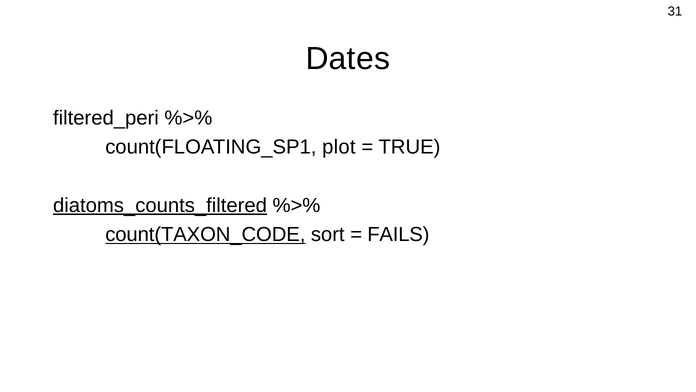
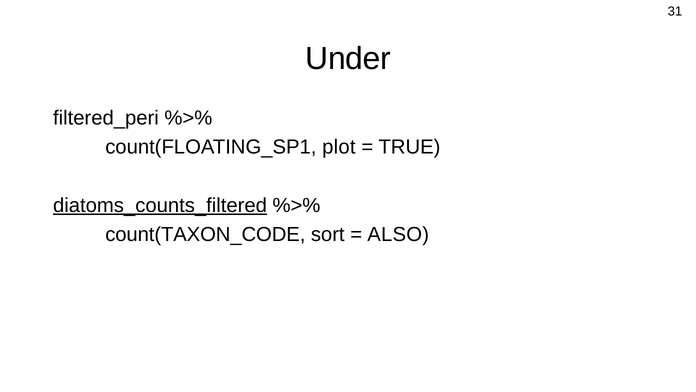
Dates: Dates -> Under (348, 58)
count(TAXON_CODE underline: present -> none (205, 234)
FAILS: FAILS -> ALSO (398, 234)
